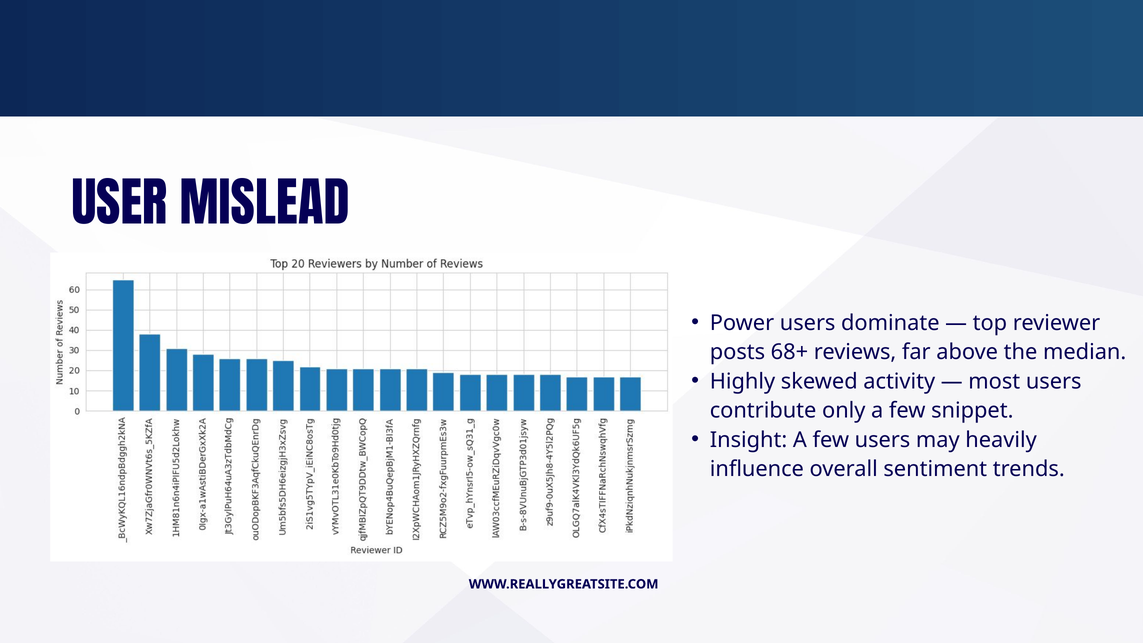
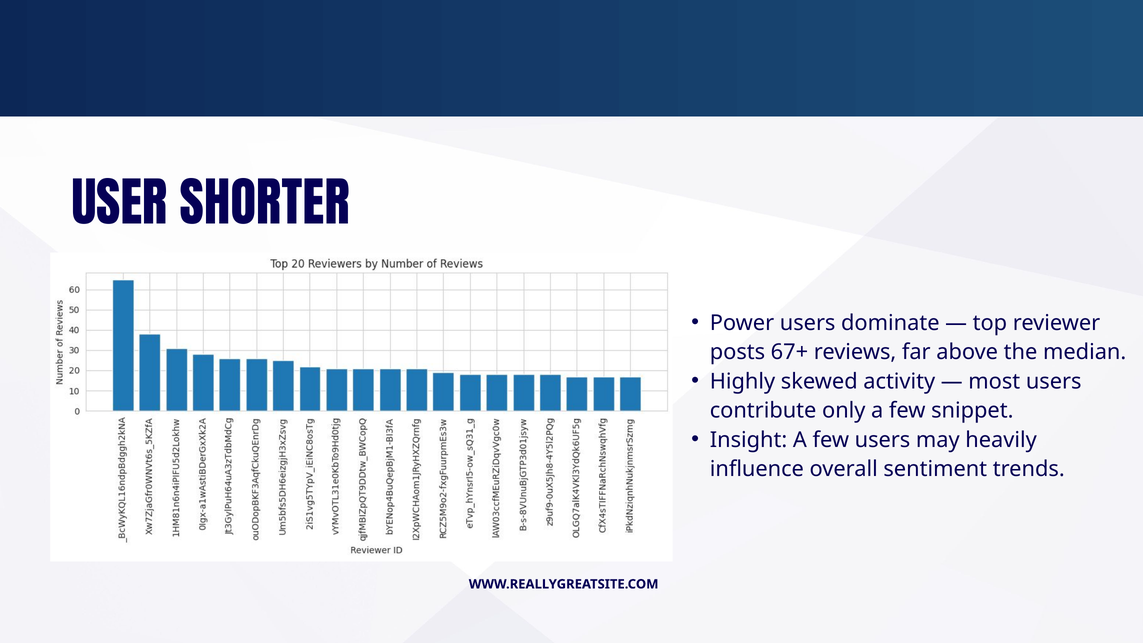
MISLEAD: MISLEAD -> SHORTER (265, 206)
68+: 68+ -> 67+ (789, 352)
